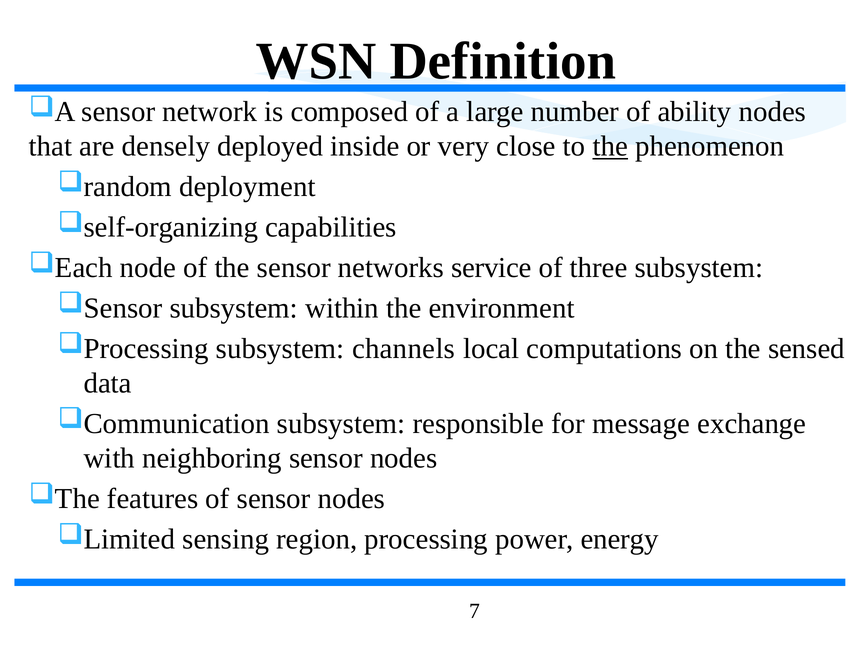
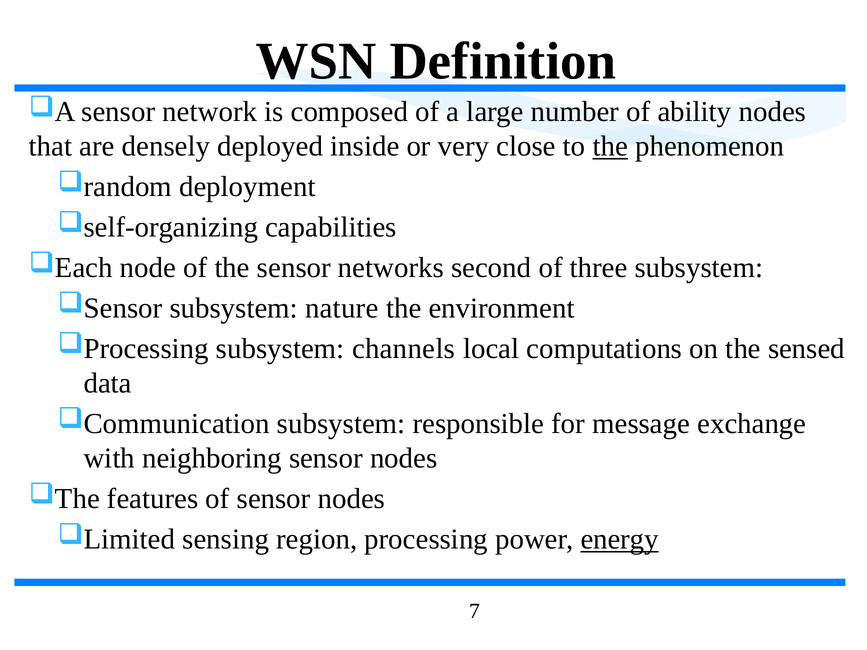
service: service -> second (491, 268)
within: within -> nature (342, 308)
energy underline: none -> present (620, 539)
